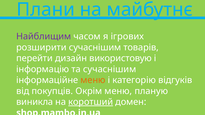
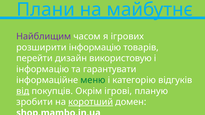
розширити сучаснішим: сучаснішим -> інформацію (95, 48)
та сучаснішим: сучаснішим -> гарантувати (110, 69)
меню colour: orange -> green (93, 80)
від underline: none -> present (23, 91)
Окрім меню: меню -> ігрові (118, 91)
виникла: виникла -> зробити (35, 102)
